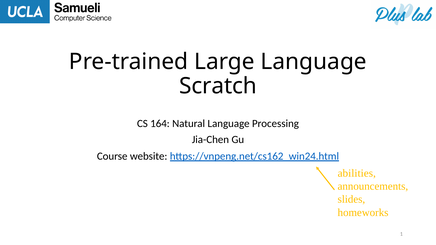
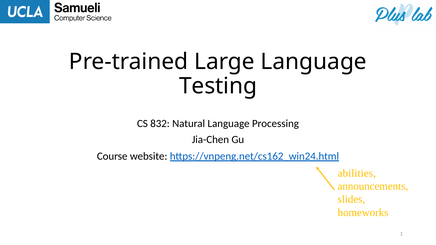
Scratch: Scratch -> Testing (218, 86)
164: 164 -> 832 (160, 124)
